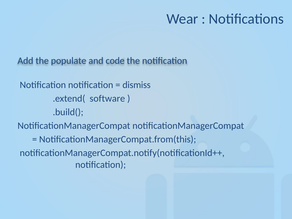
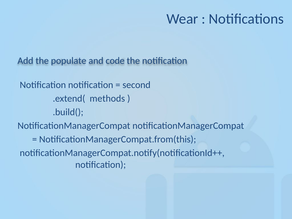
dismiss: dismiss -> second (137, 85)
software: software -> methods (107, 98)
